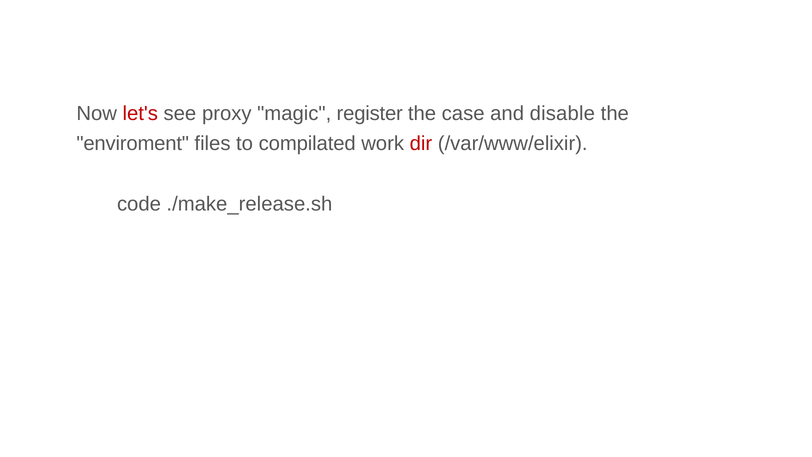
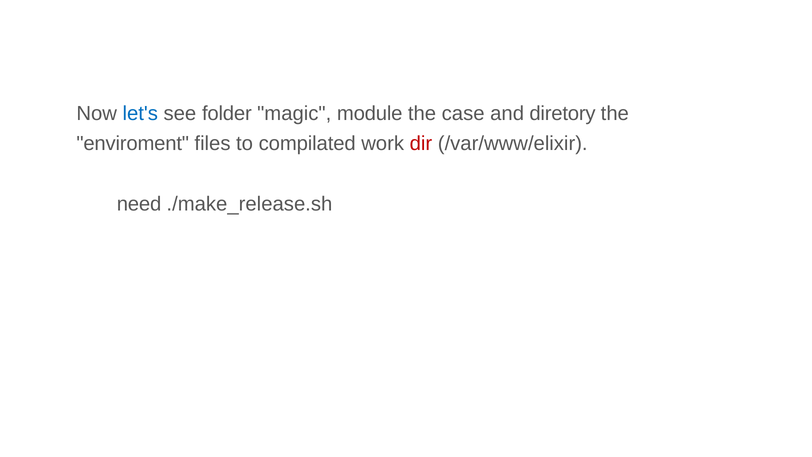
let's colour: red -> blue (140, 114)
proxy: proxy -> folder (227, 114)
register: register -> module (370, 114)
disable: disable -> diretory (563, 114)
code: code -> need (139, 204)
